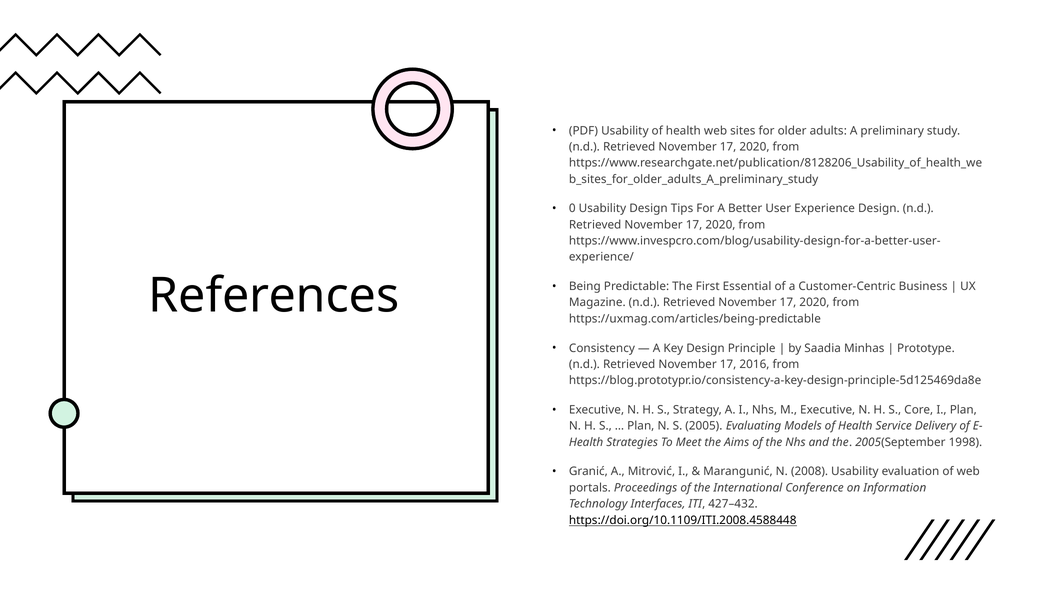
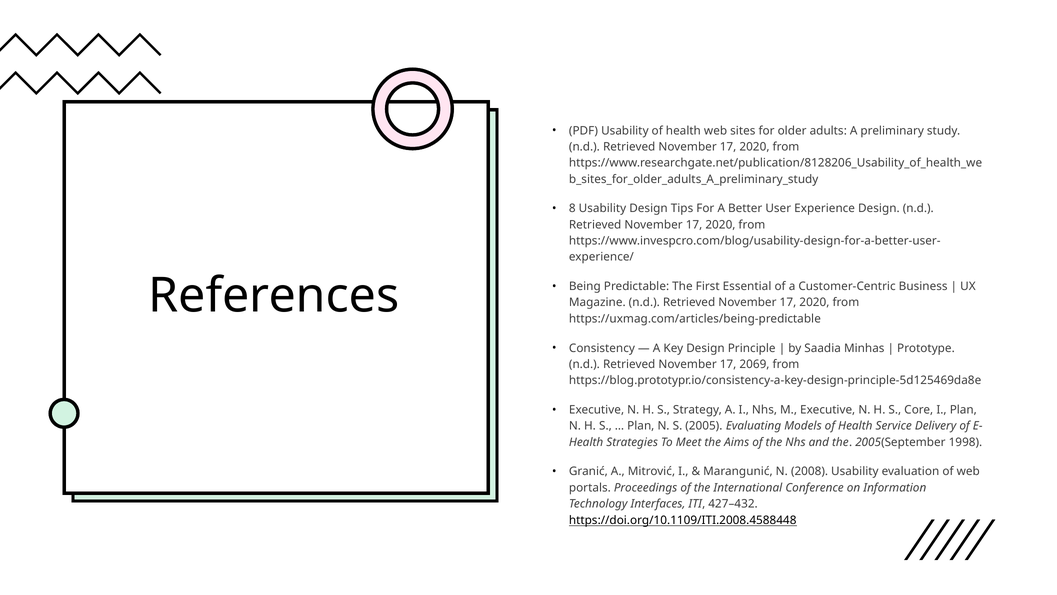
0: 0 -> 8 (572, 208)
2016: 2016 -> 2069 (754, 364)
